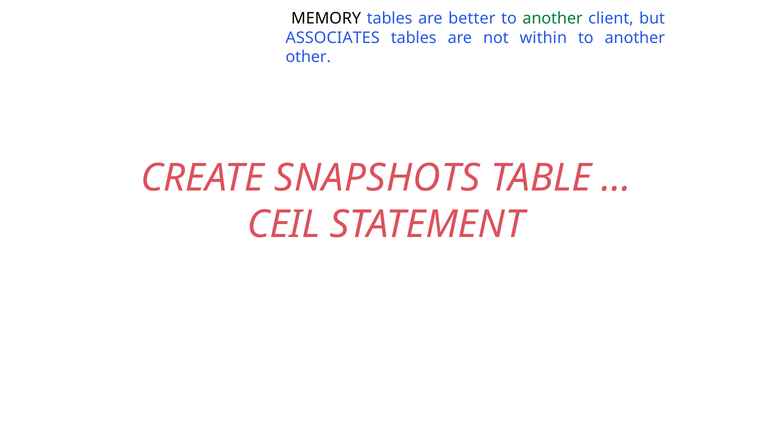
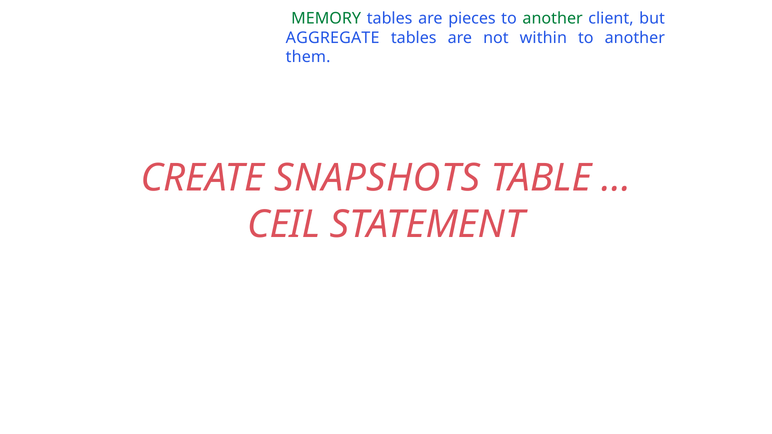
MEMORY colour: black -> green (326, 18)
better: better -> pieces (472, 18)
ASSOCIATES: ASSOCIATES -> AGGREGATE (333, 38)
other: other -> them (308, 57)
